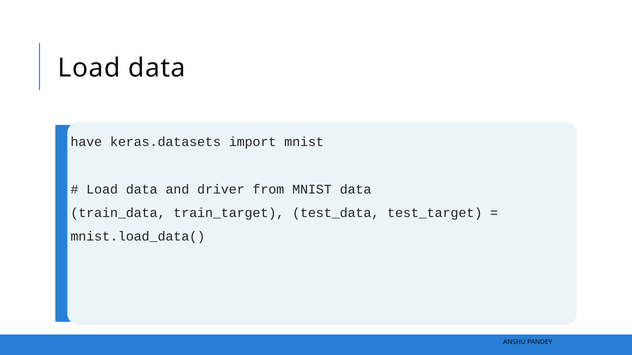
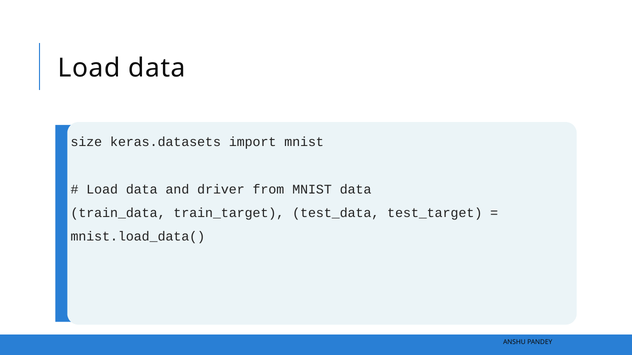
have: have -> size (86, 142)
